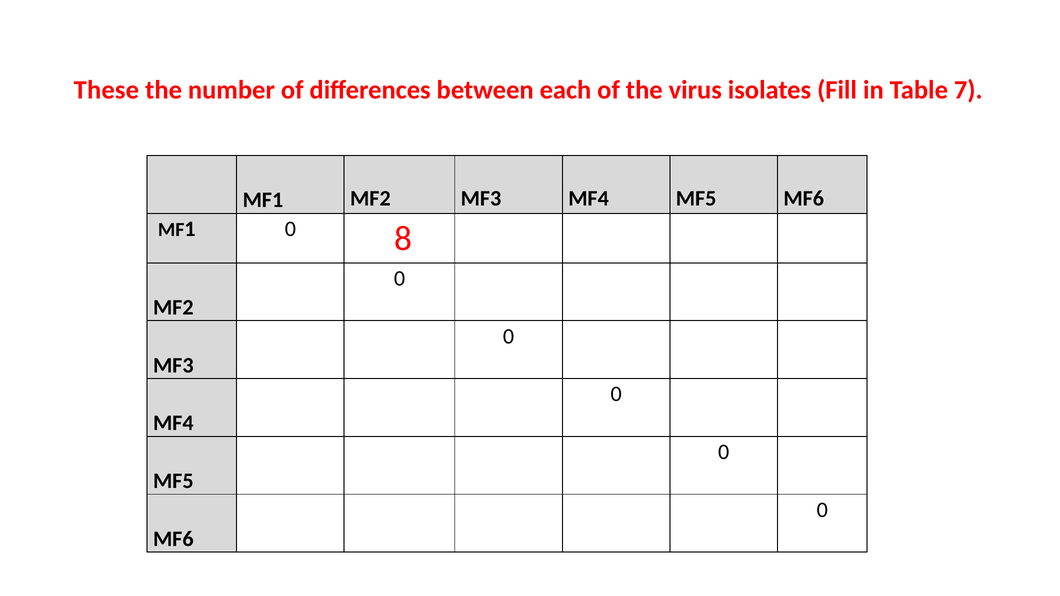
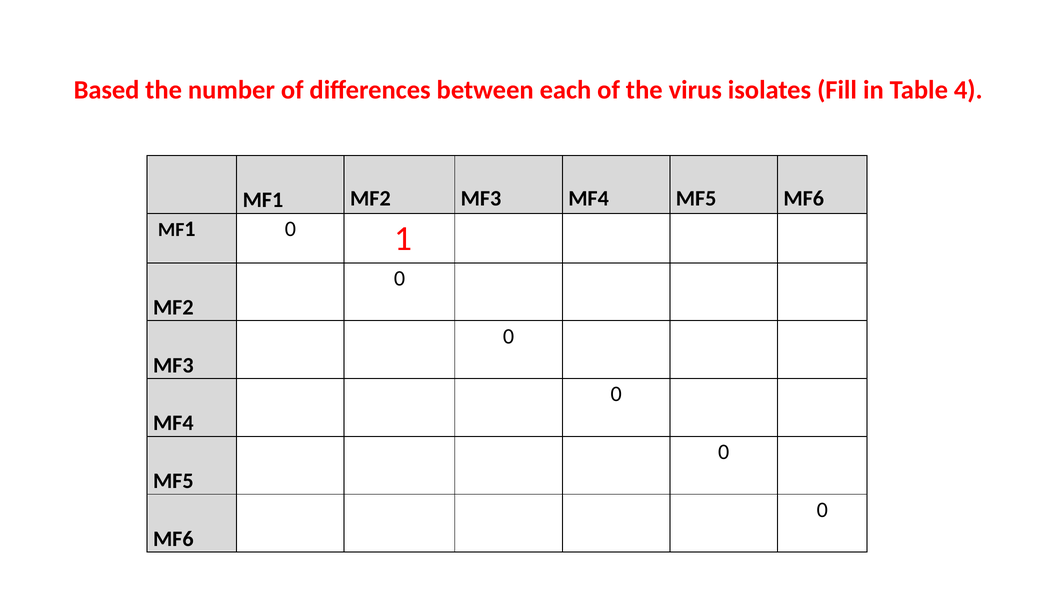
These: These -> Based (107, 90)
7: 7 -> 4 (968, 90)
8: 8 -> 1 (403, 239)
